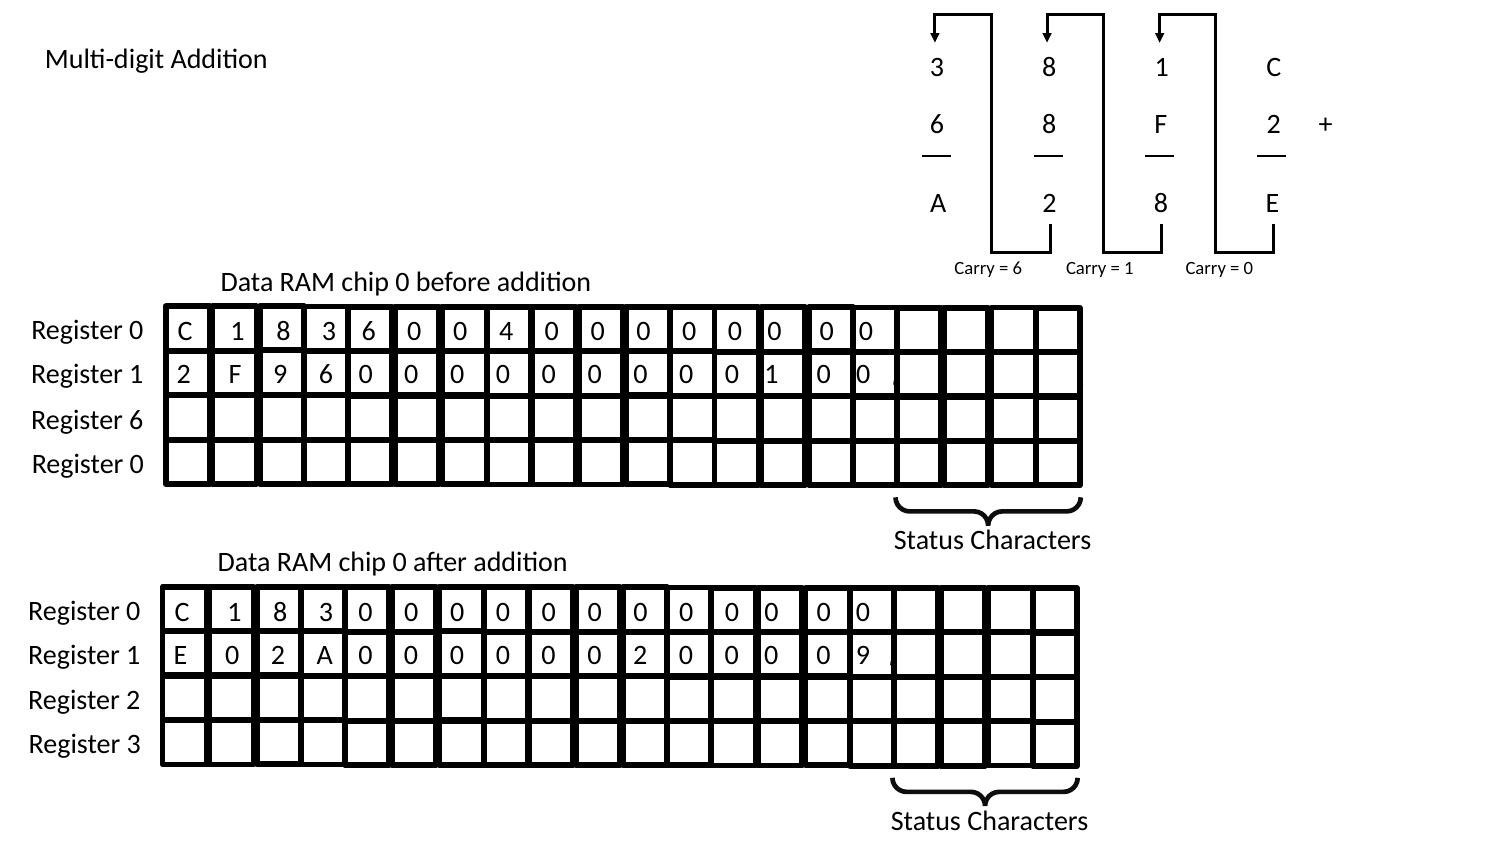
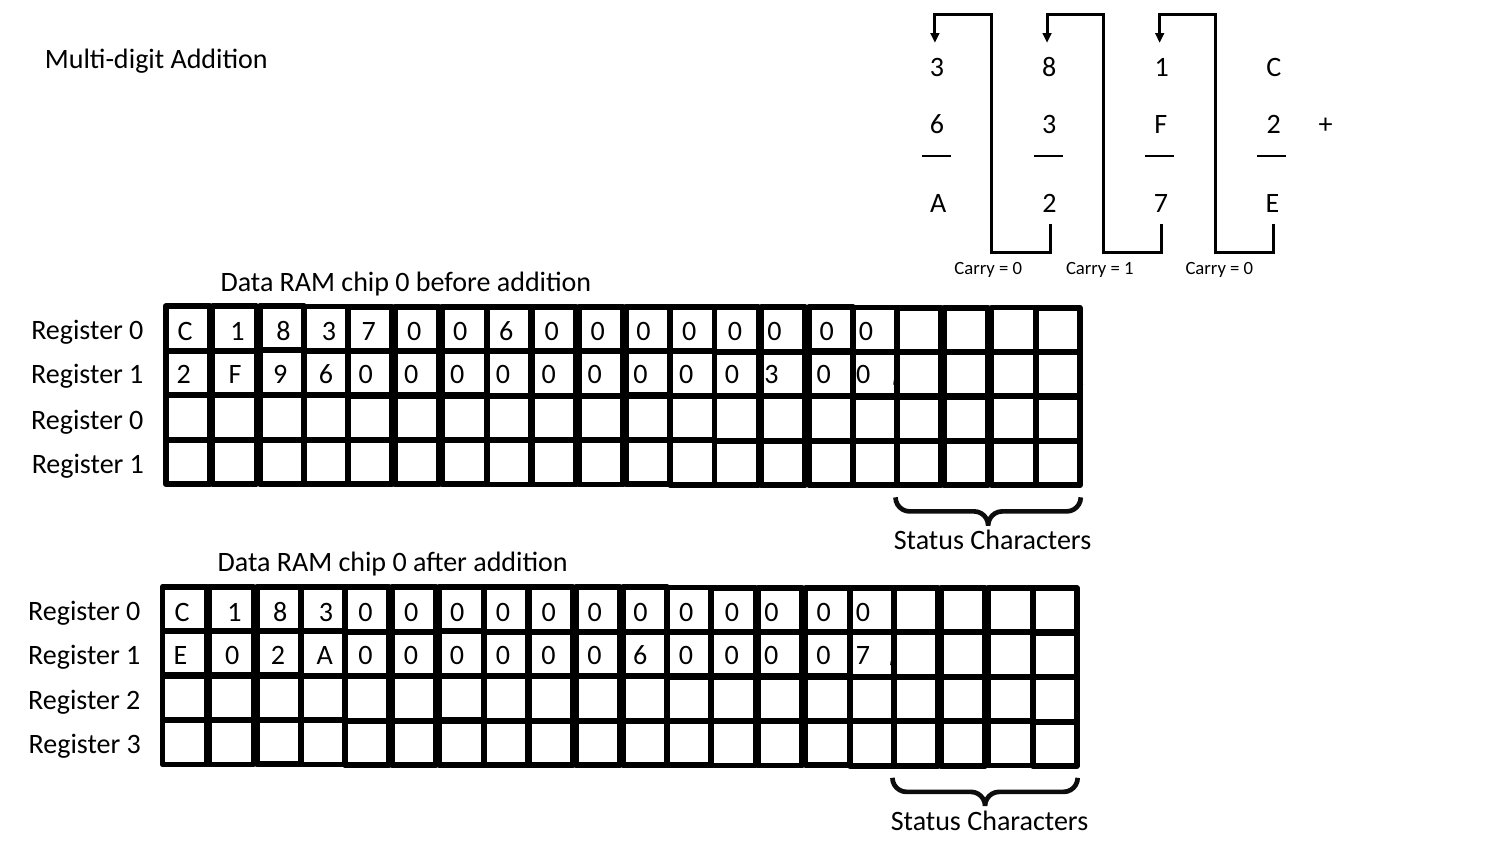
6 8: 8 -> 3 (1049, 124)
2 8: 8 -> 7 (1161, 203)
6: 6 -> 0 (1017, 268)
8 3 6: 6 -> 7 (369, 331)
4: 4 -> 6 (506, 331)
0 1: 1 -> 3 (772, 374)
6: 6 -> 0 (136, 420)
0: 0 -> 1 (137, 464)
2: 2 -> 6 (640, 654)
0 9: 9 -> 7 (863, 654)
